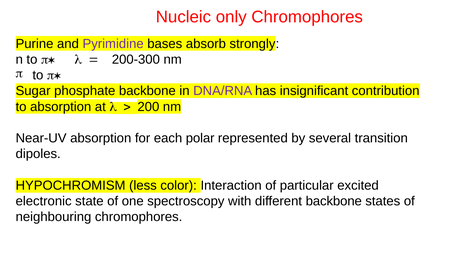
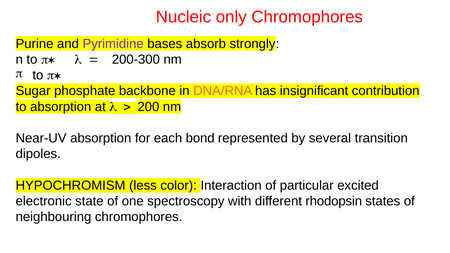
DNA/RNA colour: purple -> orange (223, 91)
polar: polar -> bond (200, 138)
different backbone: backbone -> rhodopsin (334, 201)
